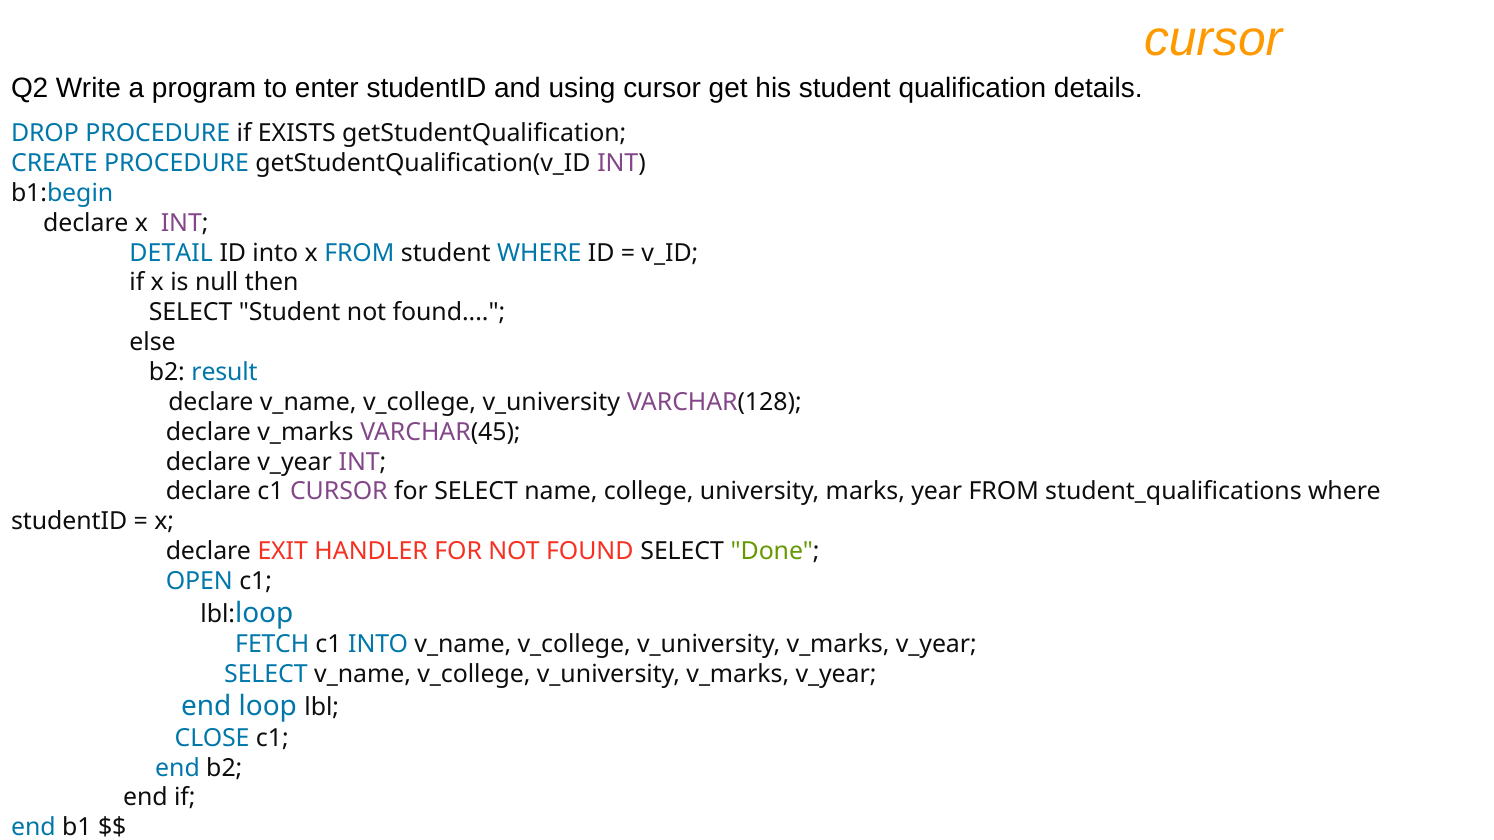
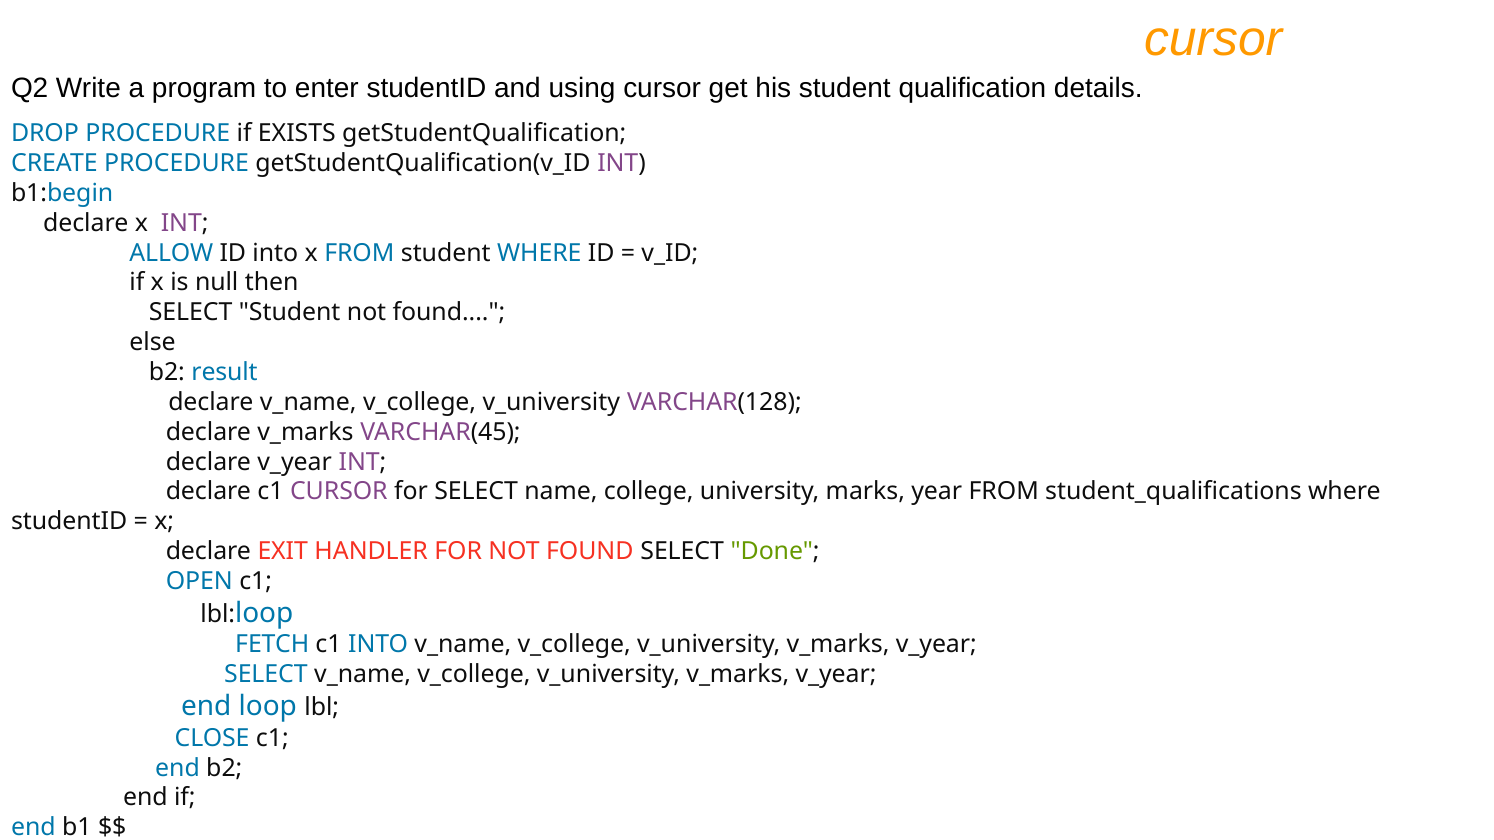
DETAIL: DETAIL -> ALLOW (171, 253)
